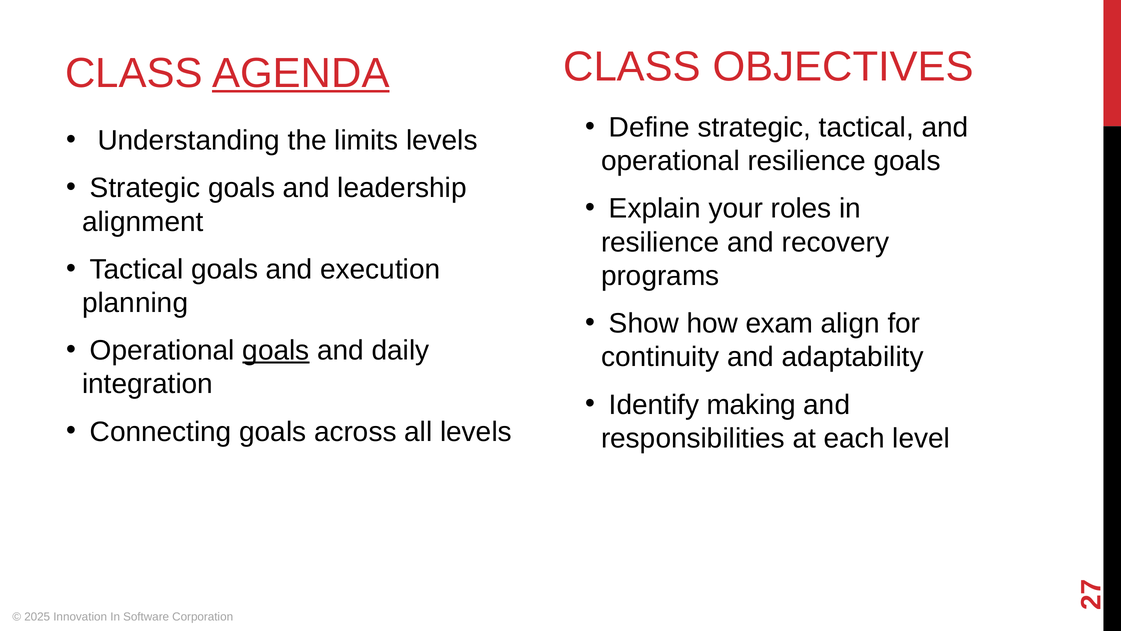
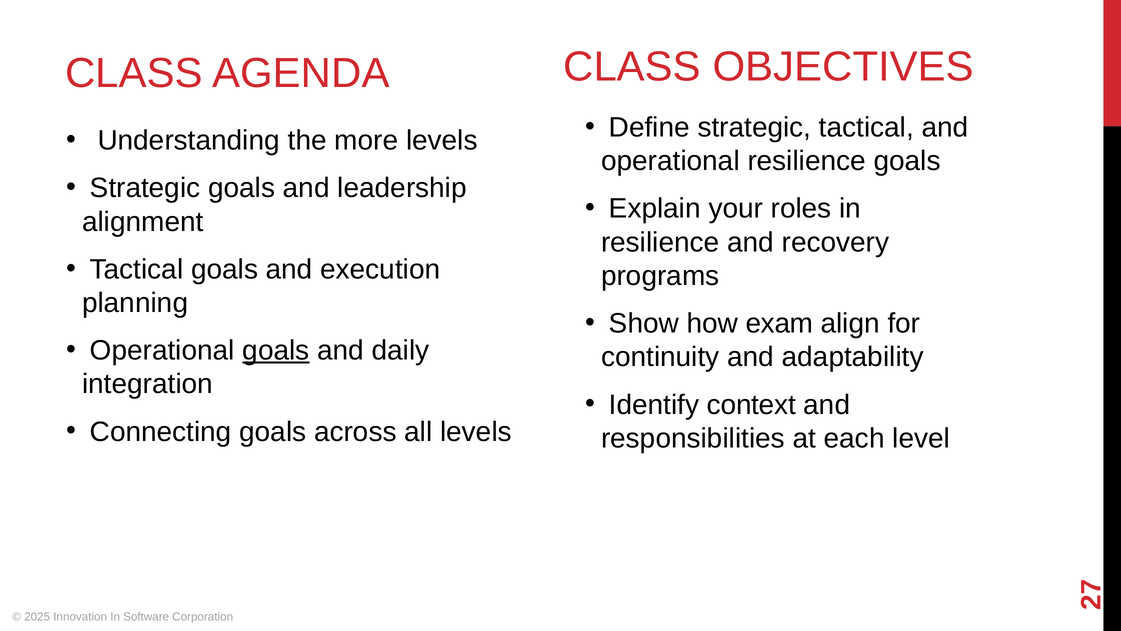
AGENDA underline: present -> none (301, 73)
limits: limits -> more (366, 140)
making: making -> context (751, 404)
